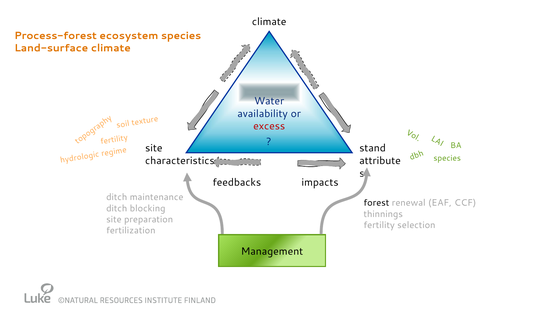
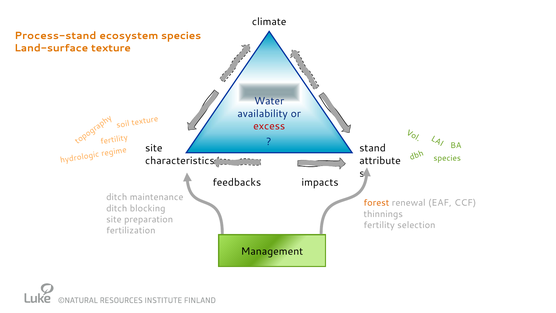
Process-forest: Process-forest -> Process-stand (55, 36)
Land-surface climate: climate -> texture (111, 48)
forest colour: black -> orange (376, 203)
